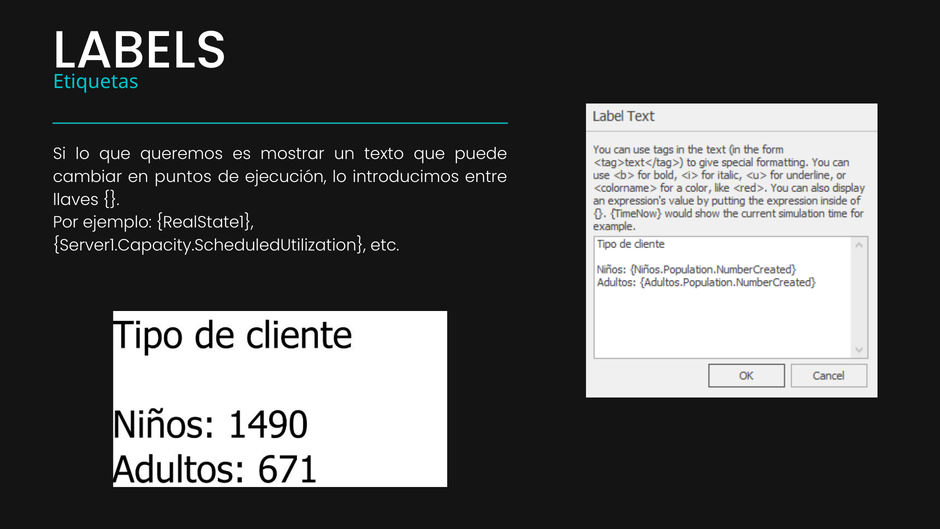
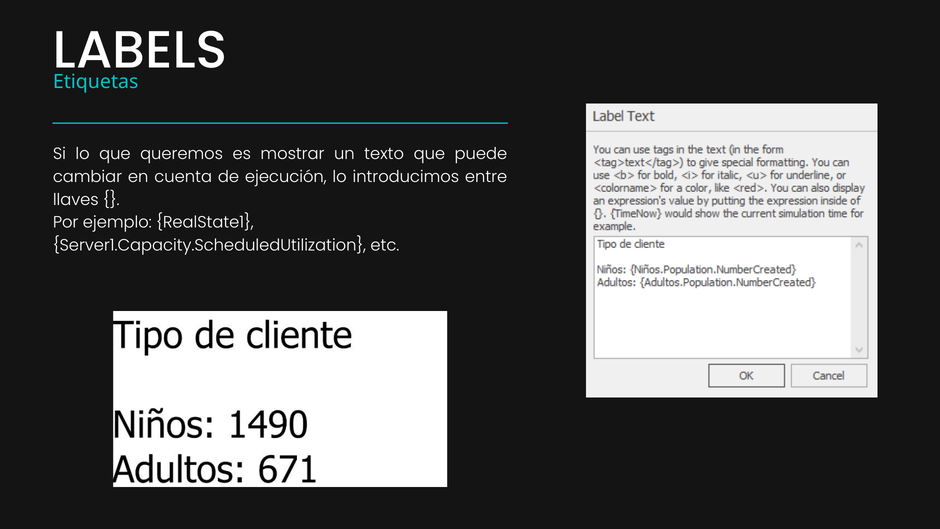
puntos: puntos -> cuenta (183, 177)
